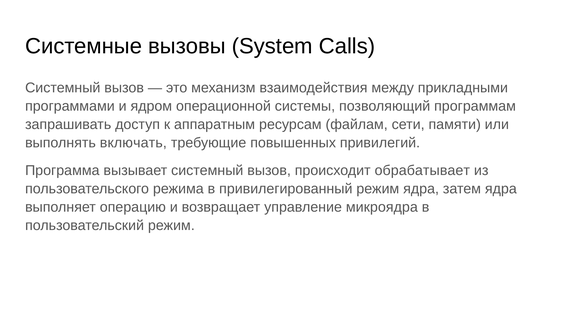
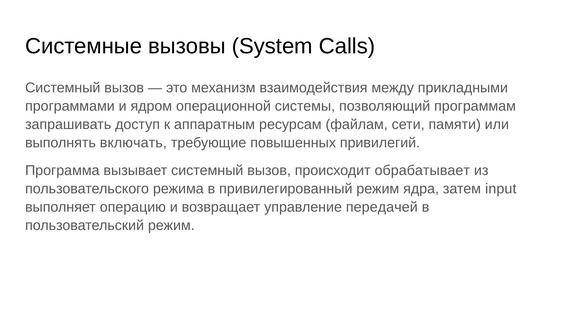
затем ядра: ядра -> input (501, 189)
микроядра: микроядра -> передачей (382, 207)
